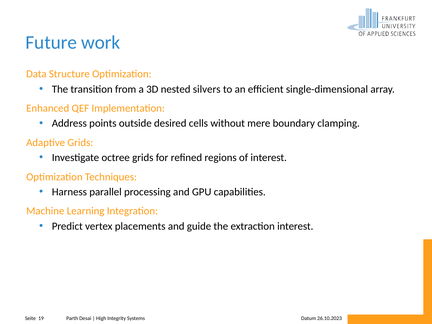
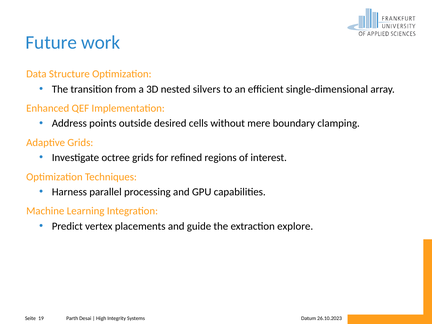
extraction interest: interest -> explore (295, 226)
